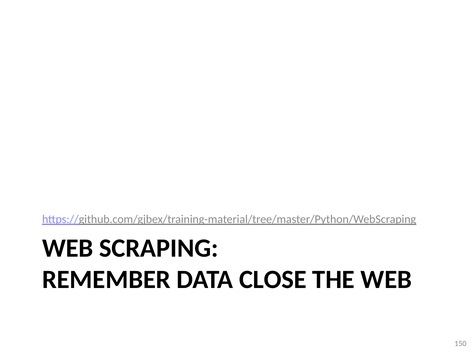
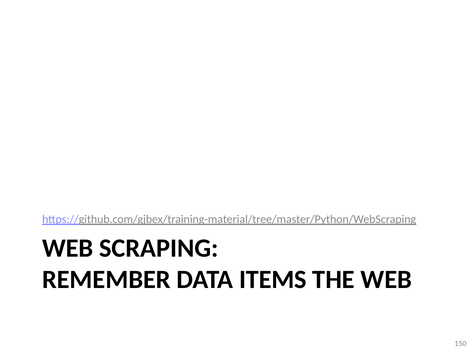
CLOSE: CLOSE -> ITEMS (273, 279)
